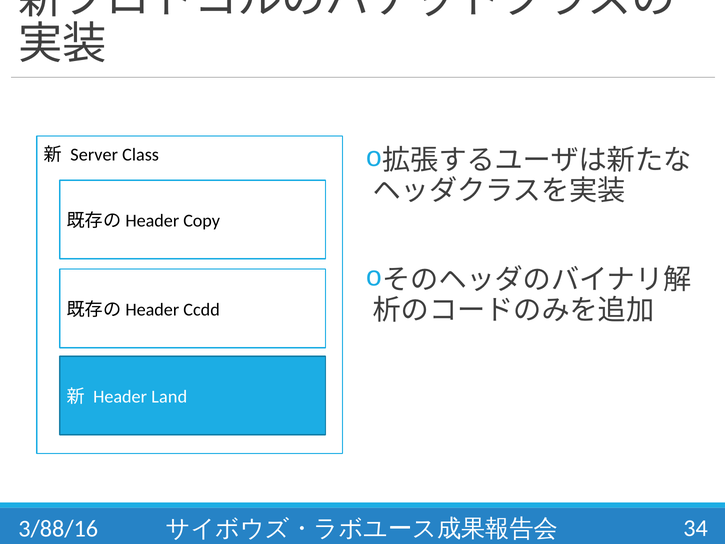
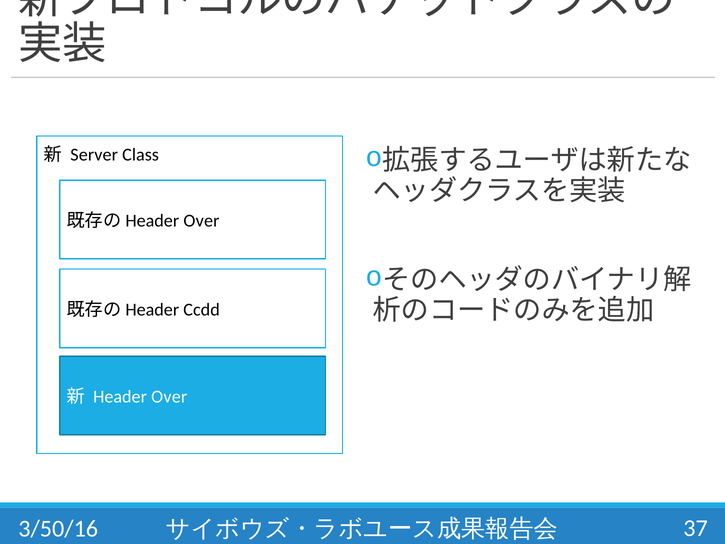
Copy: Copy -> Over (202, 221)
Header Land: Land -> Over (169, 397)
3/88/16: 3/88/16 -> 3/50/16 (58, 528)
34: 34 -> 37 (696, 528)
